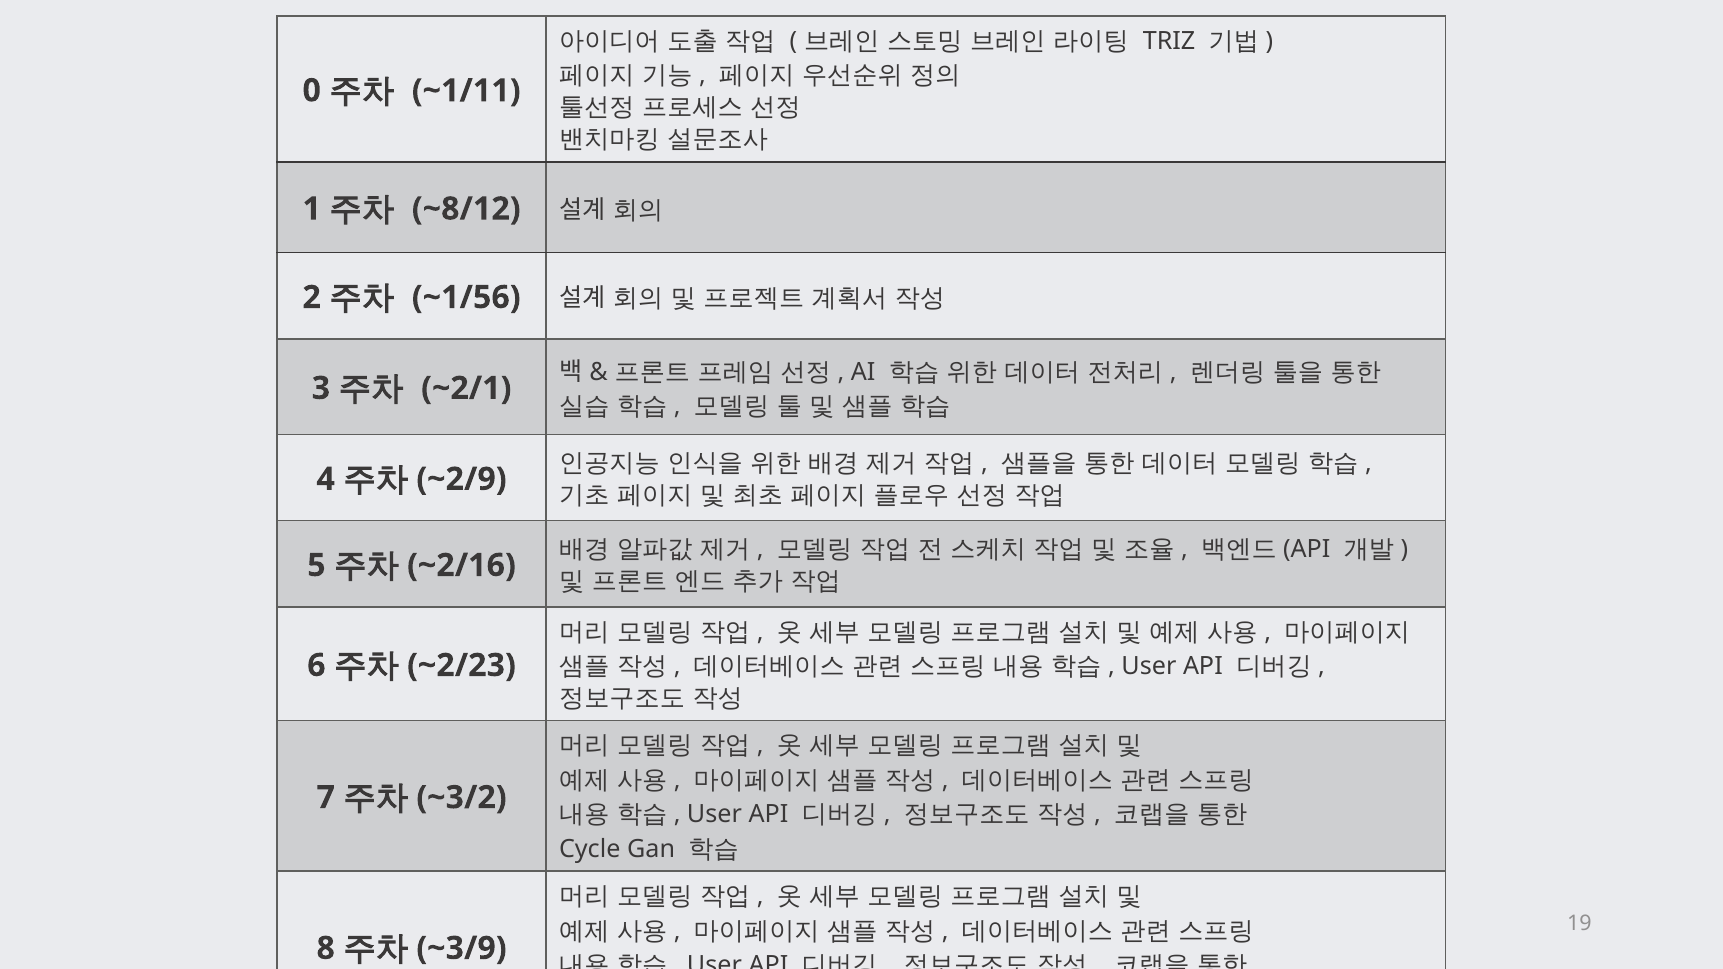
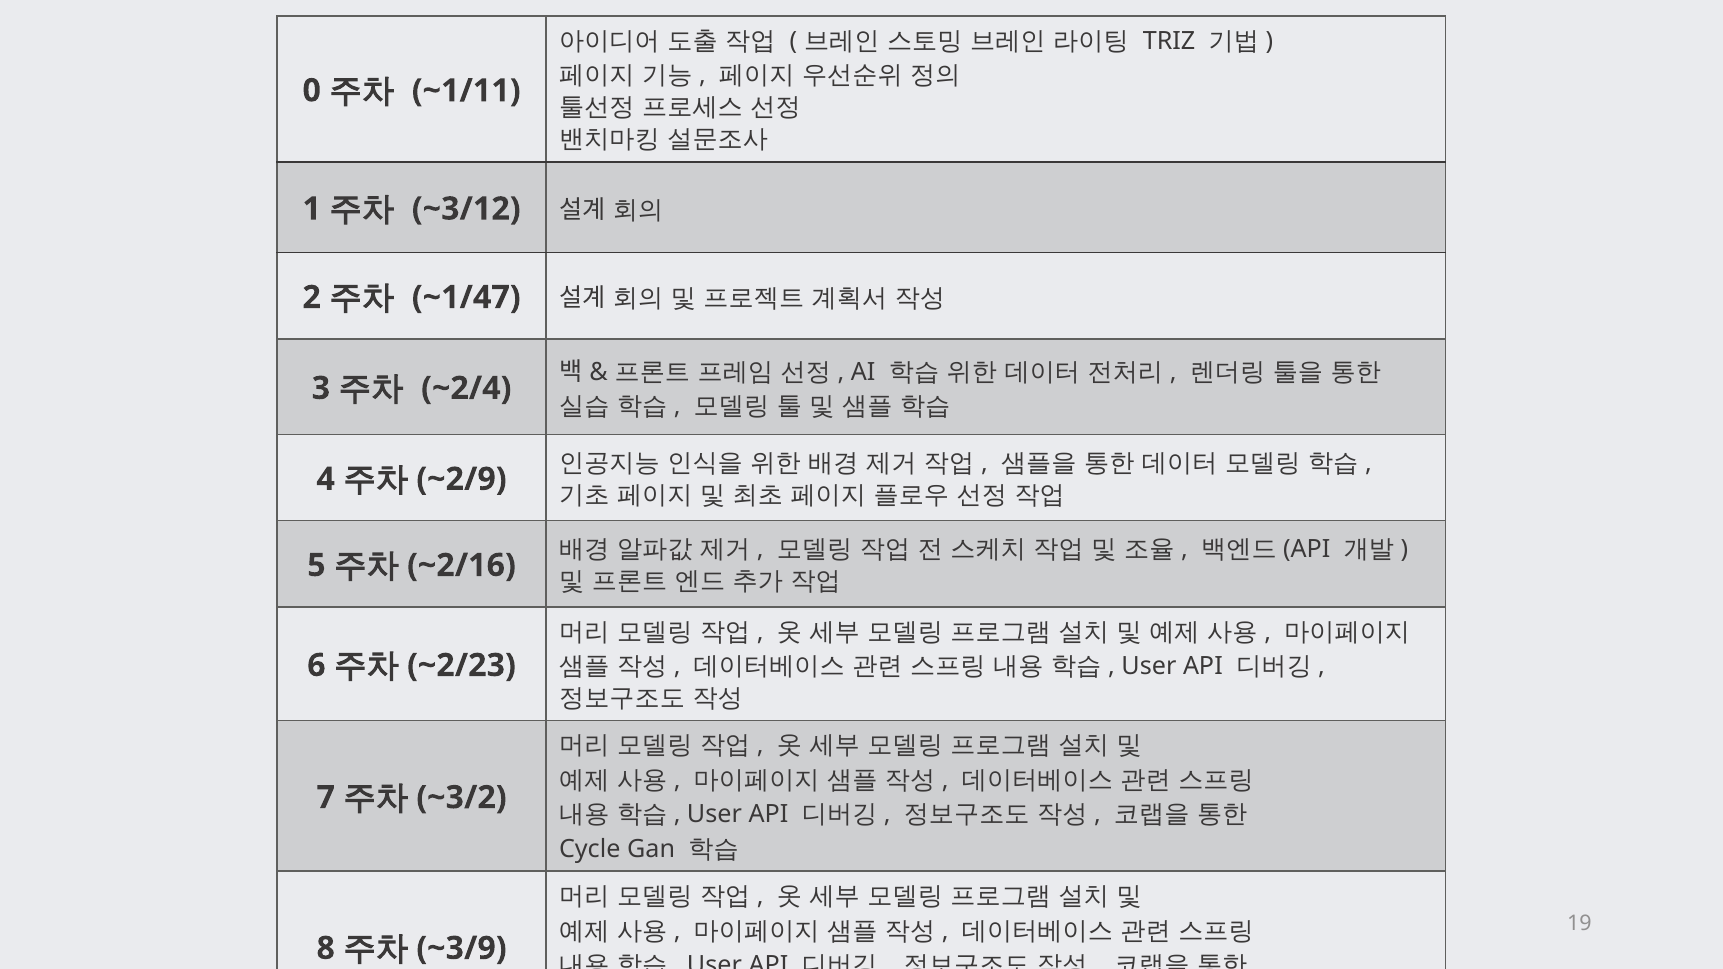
~8/12: ~8/12 -> ~3/12 (466, 209)
~1/56: ~1/56 -> ~1/47 (466, 297)
~2/1: ~2/1 -> ~2/4 (466, 388)
